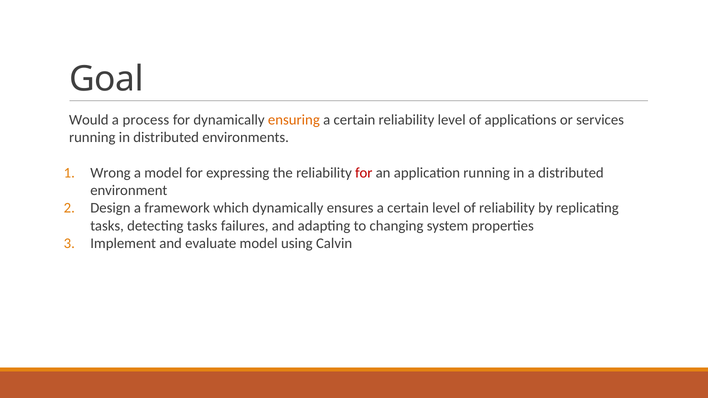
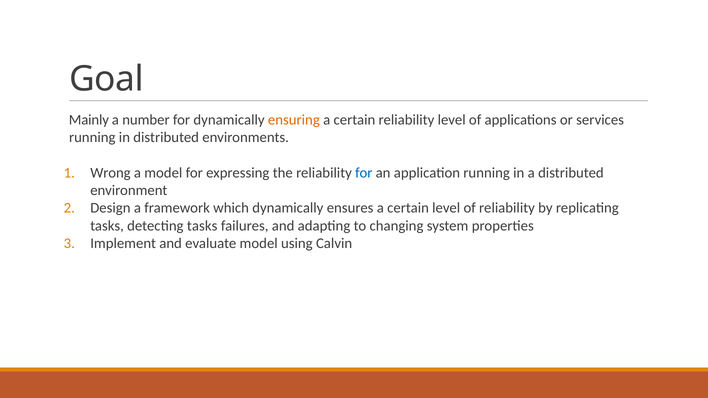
Would: Would -> Mainly (89, 120)
process: process -> number (146, 120)
for colour: red -> blue (364, 173)
